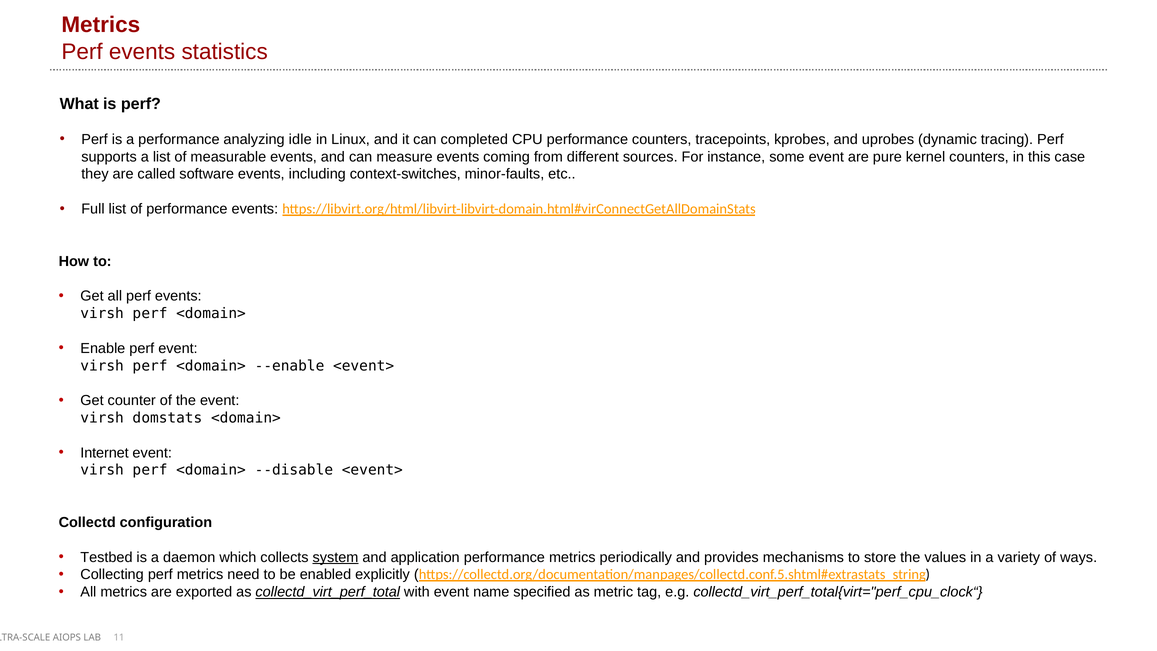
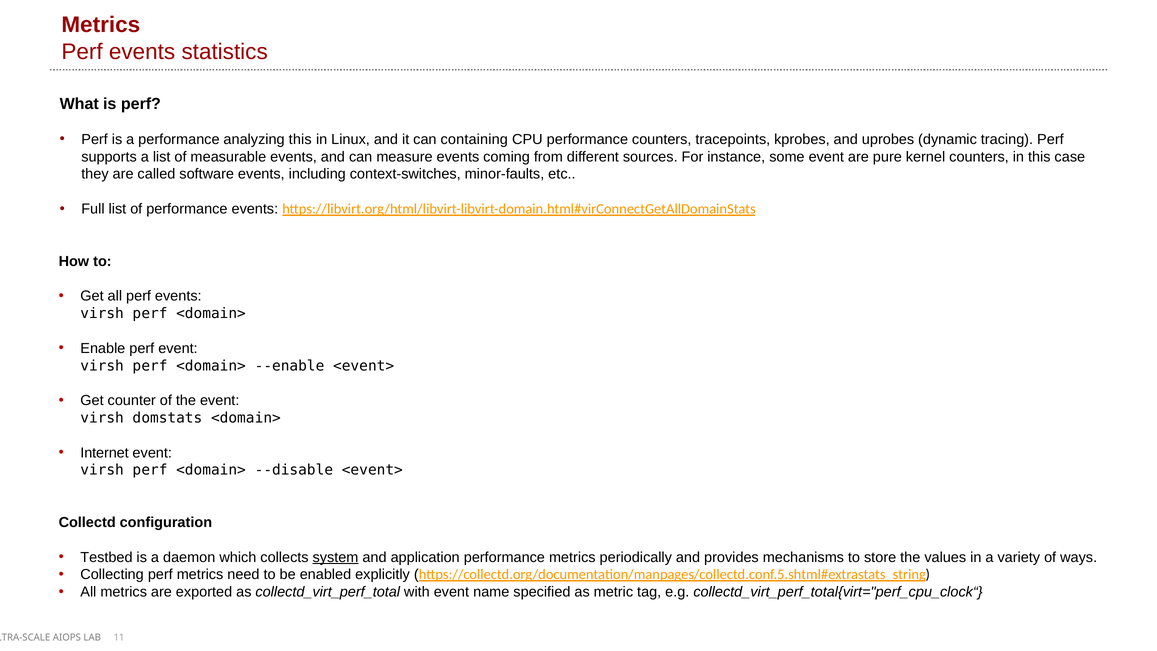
analyzing idle: idle -> this (300, 139)
completed: completed -> containing (474, 139)
collectd_virt_perf_total underline: present -> none (328, 592)
